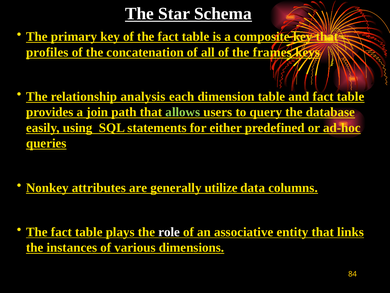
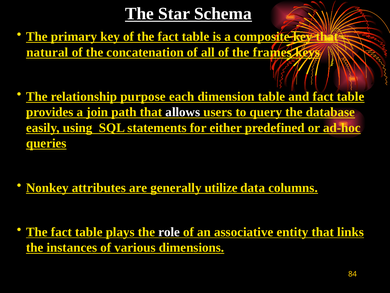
profiles: profiles -> natural (47, 52)
analysis: analysis -> purpose (143, 96)
allows colour: light green -> white (183, 112)
